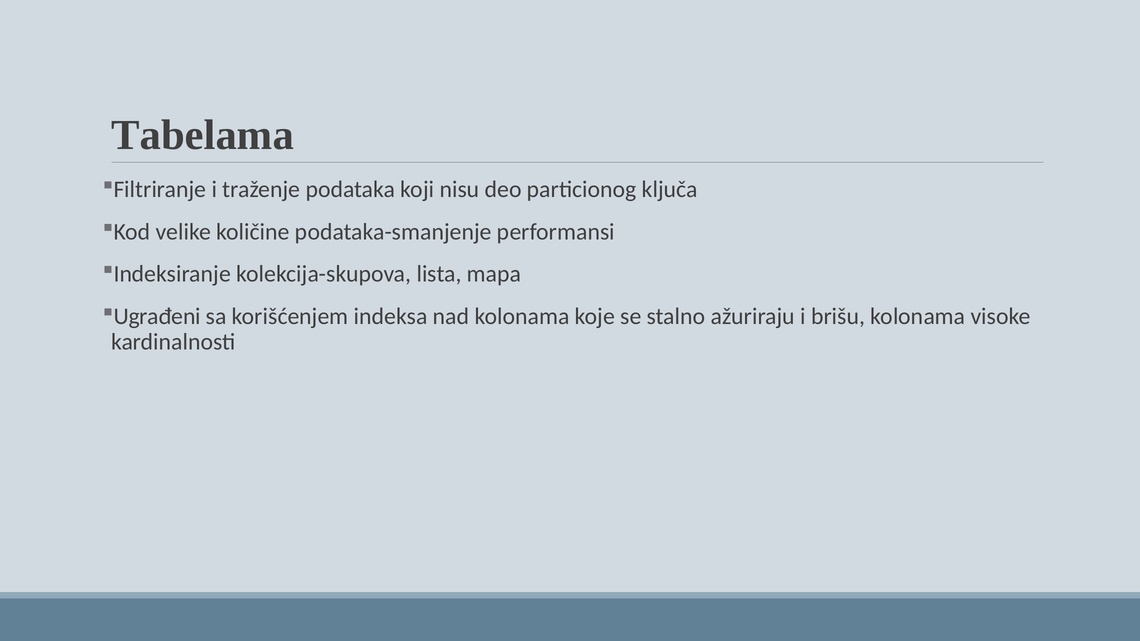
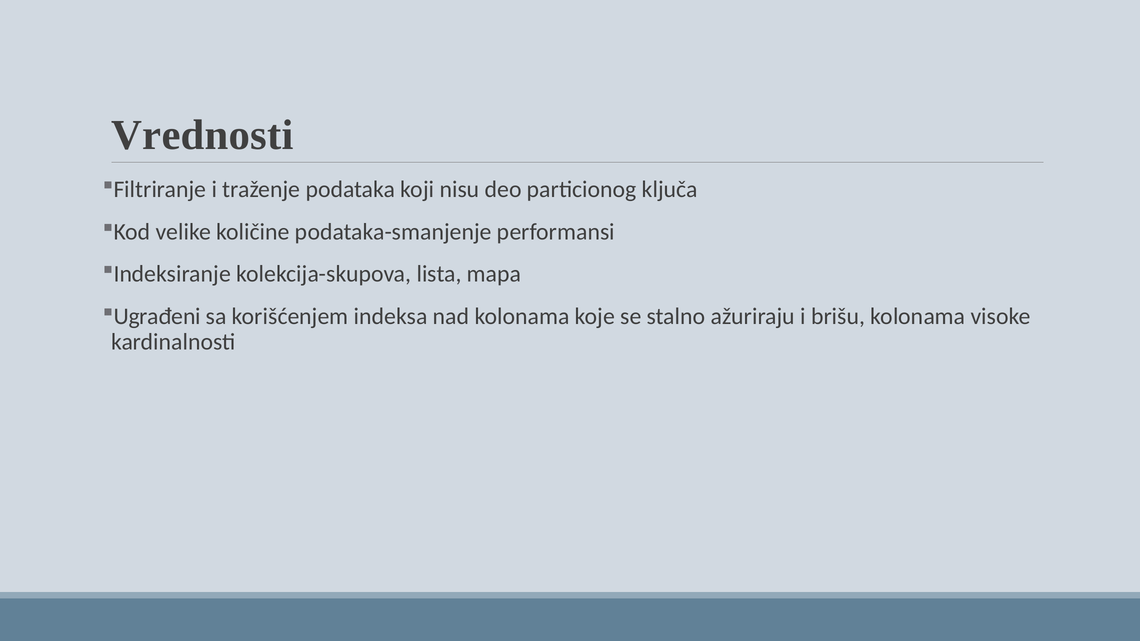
Tabelama: Tabelama -> Vrednosti (202, 135)
